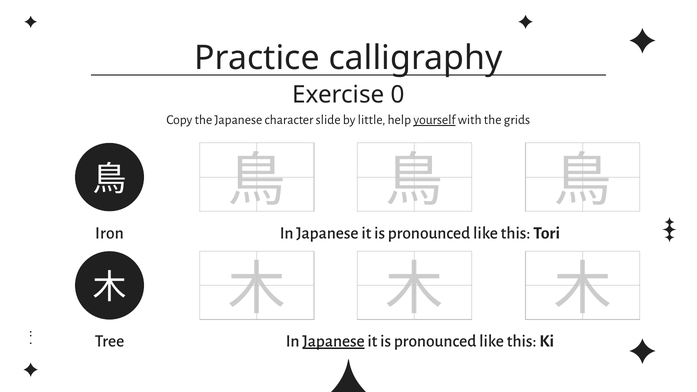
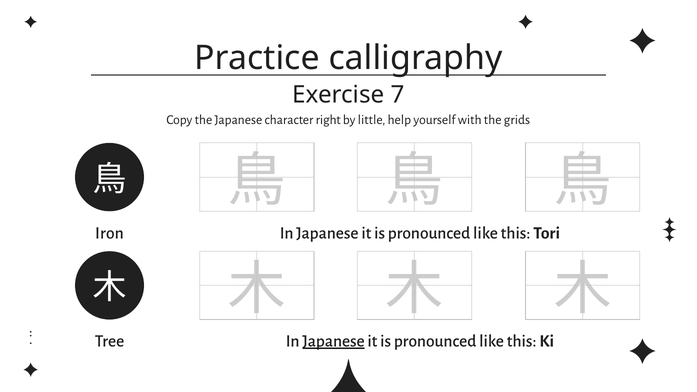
0: 0 -> 7 (398, 95)
slide: slide -> right (328, 120)
yourself underline: present -> none (434, 120)
